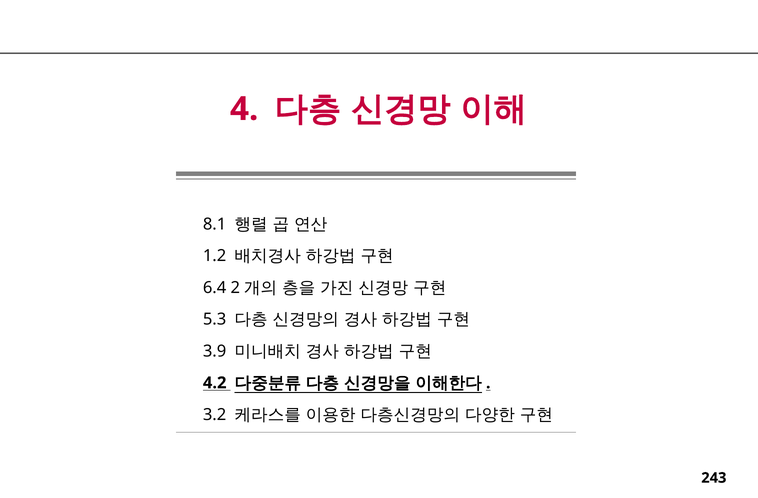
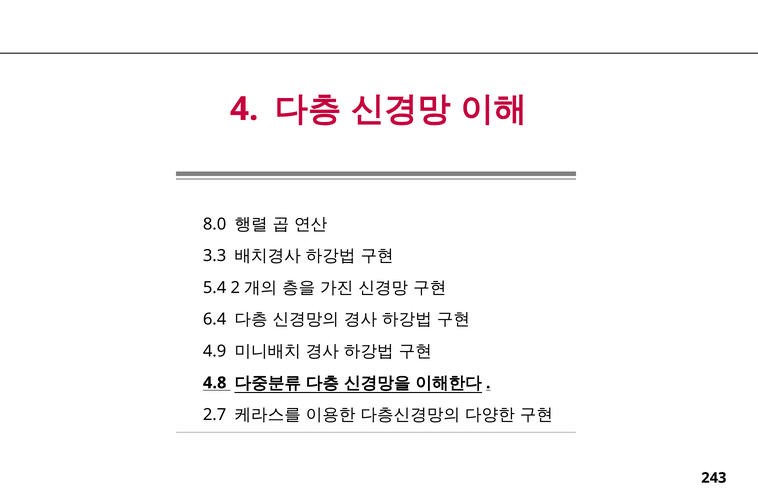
8.1: 8.1 -> 8.0 (215, 224)
1.2: 1.2 -> 3.3 (215, 256)
6.4: 6.4 -> 5.4 (215, 288)
5.3: 5.3 -> 6.4 (215, 319)
3.9: 3.9 -> 4.9 (215, 351)
4.2: 4.2 -> 4.8 (215, 383)
3.2: 3.2 -> 2.7 (215, 414)
